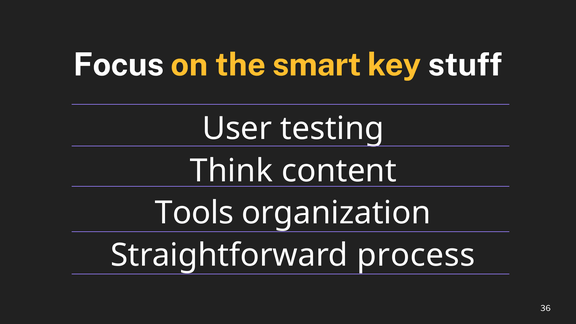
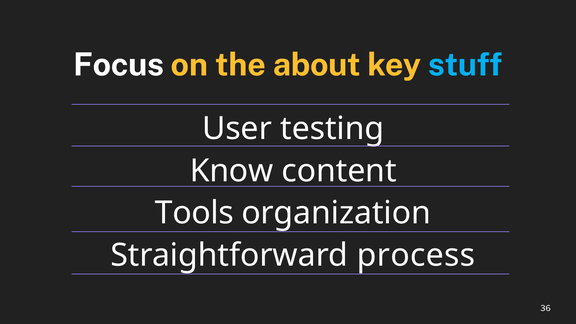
smart: smart -> about (317, 65)
stuff colour: white -> light blue (465, 65)
Think: Think -> Know (232, 171)
